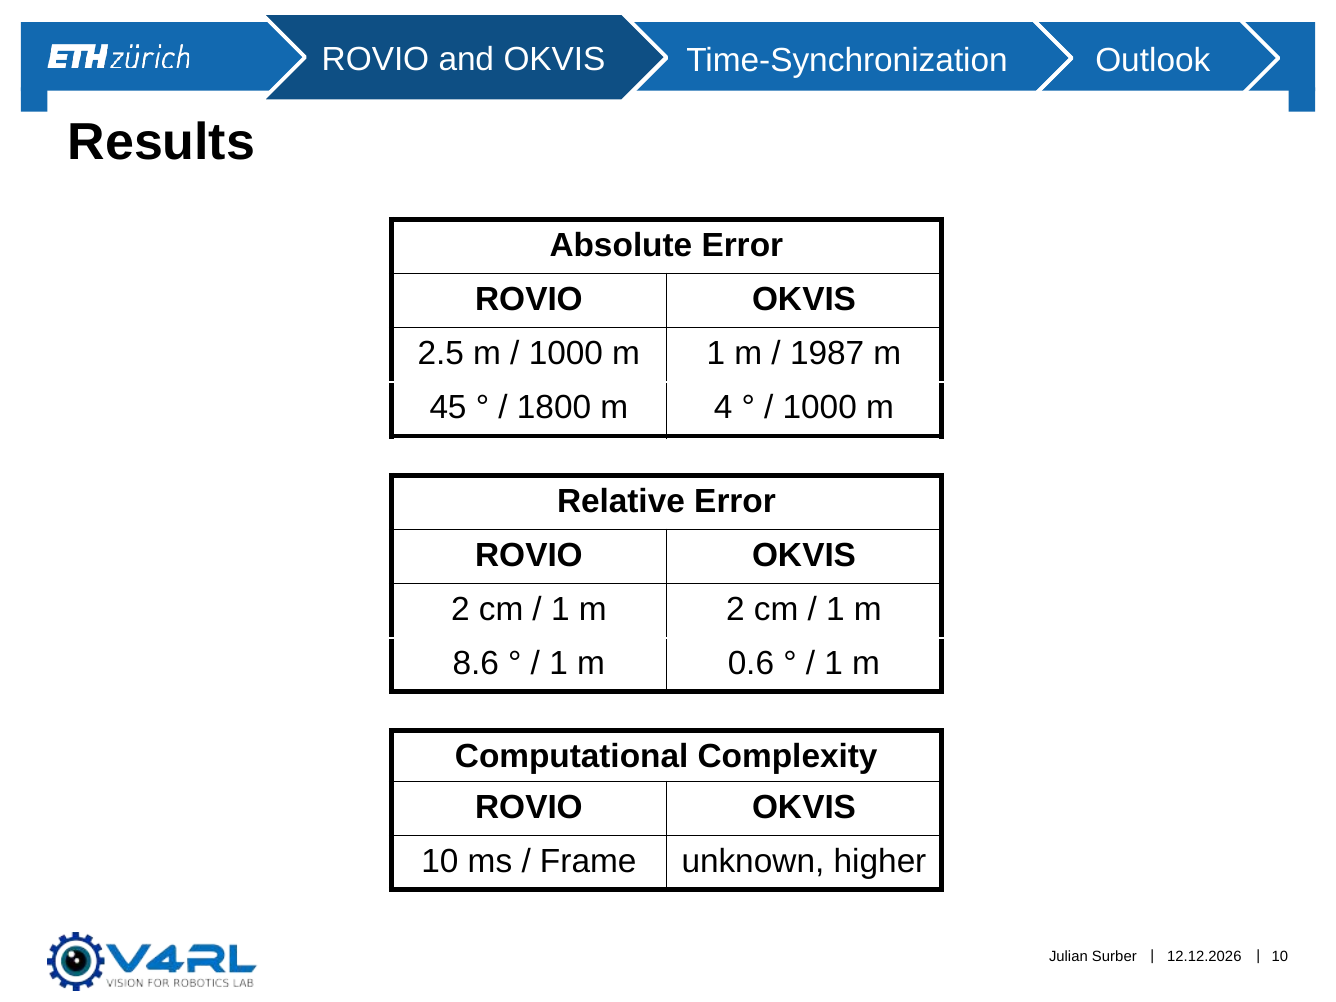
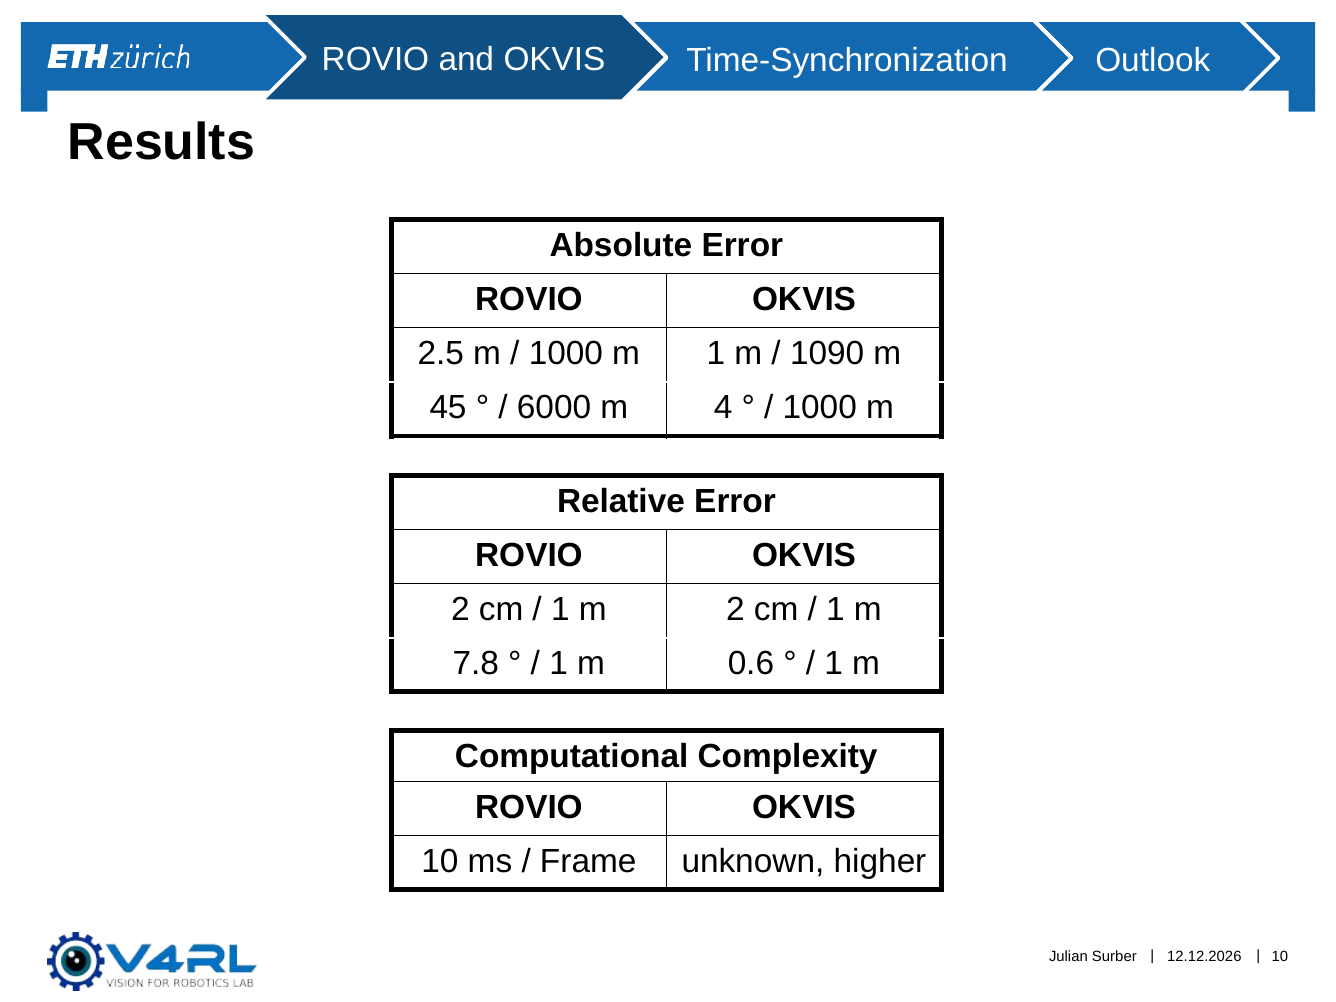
1987: 1987 -> 1090 (827, 354)
1800: 1800 -> 6000 (554, 408)
8.6: 8.6 -> 7.8 (476, 664)
